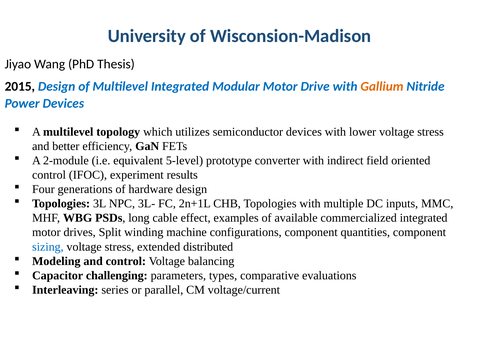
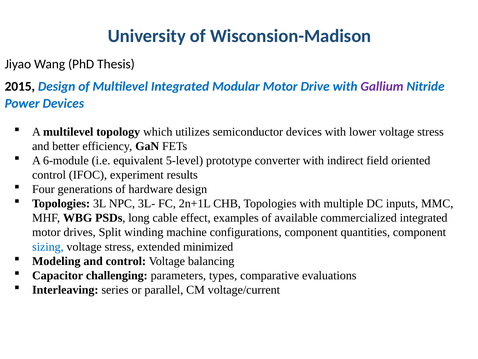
Gallium colour: orange -> purple (382, 86)
2-module: 2-module -> 6-module (66, 160)
distributed: distributed -> minimized (208, 246)
